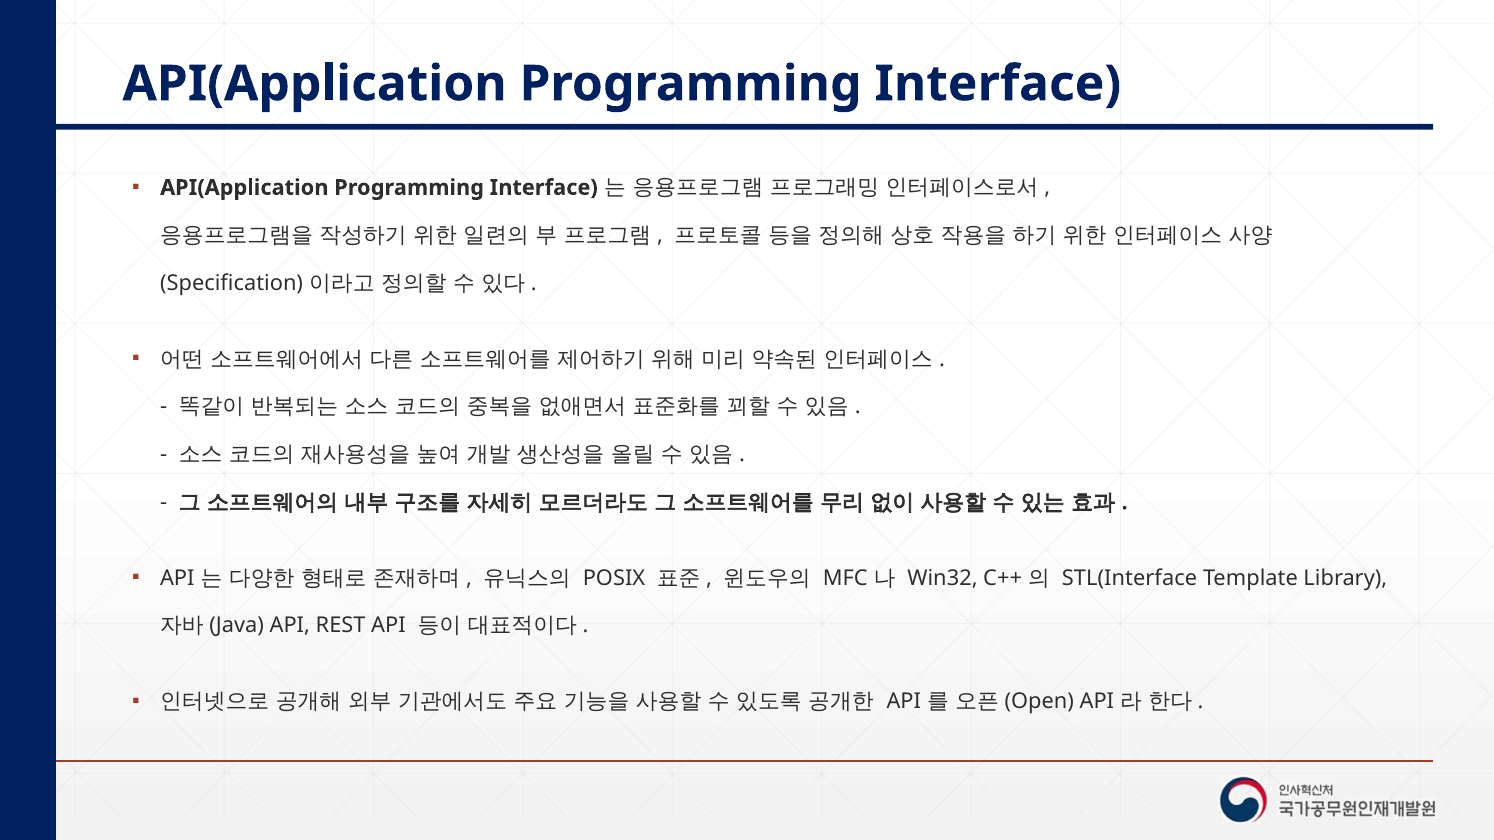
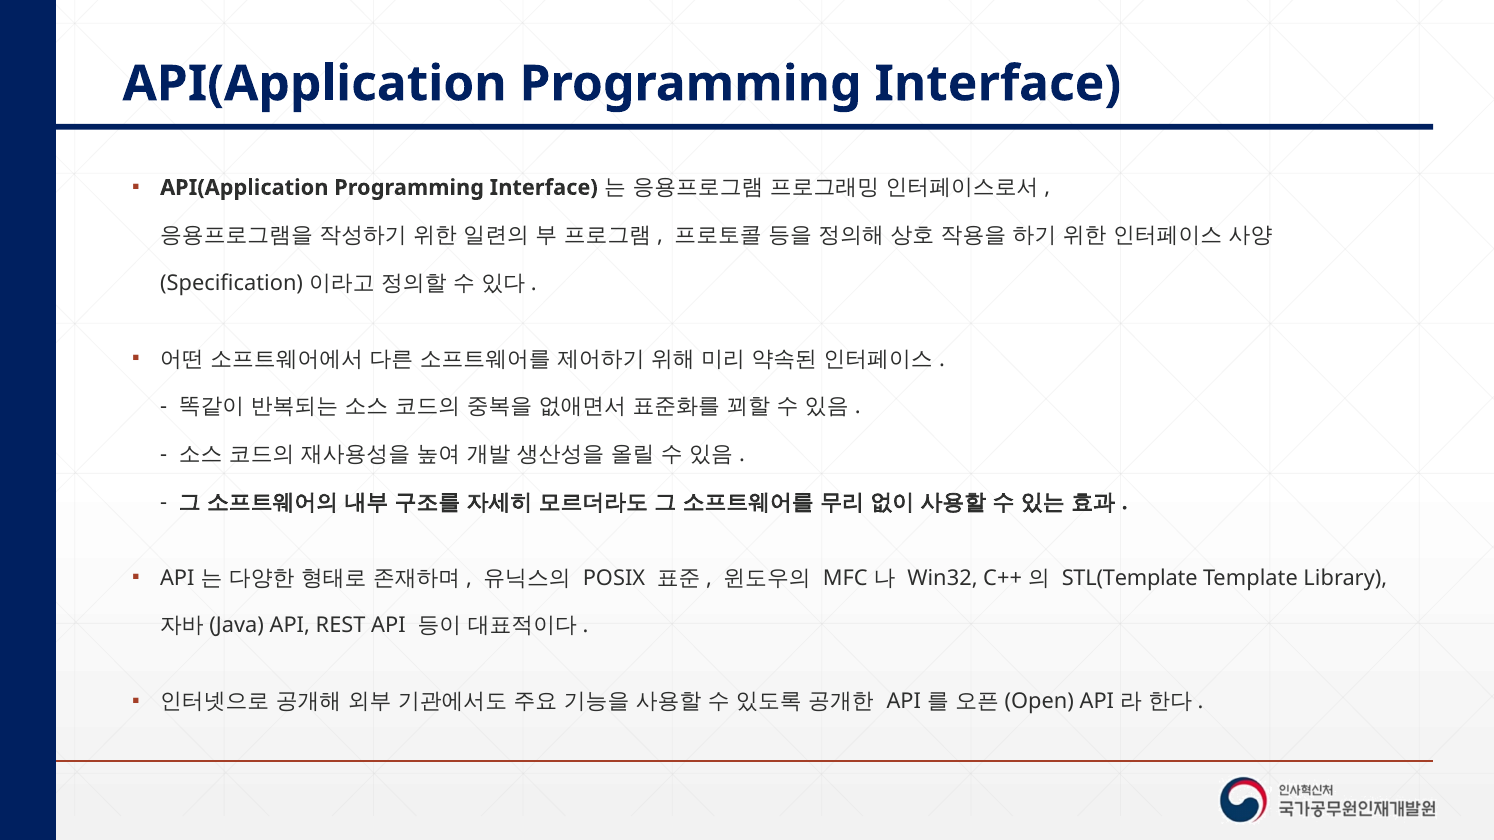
STL(Interface: STL(Interface -> STL(Template (1130, 578)
